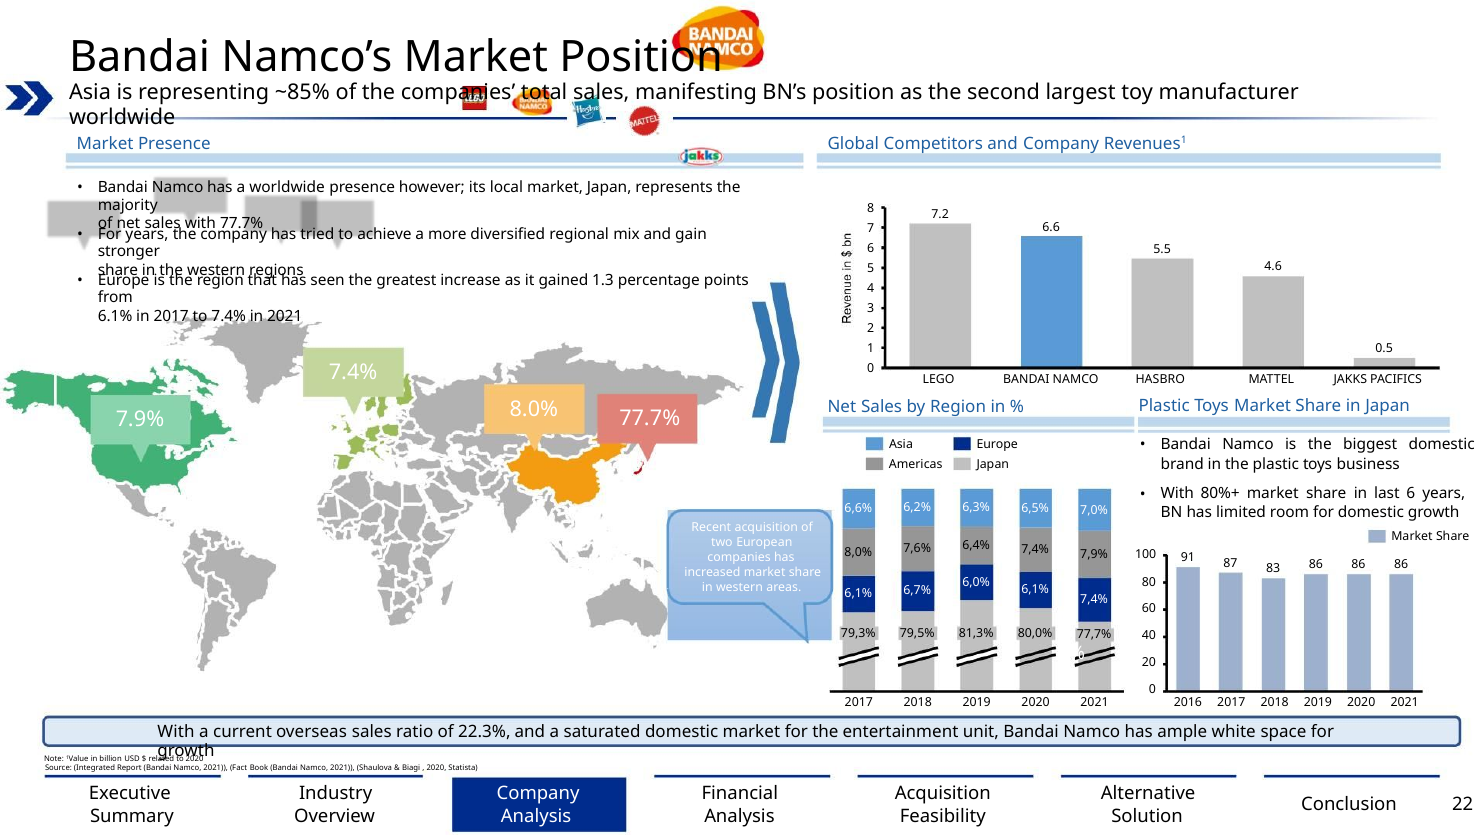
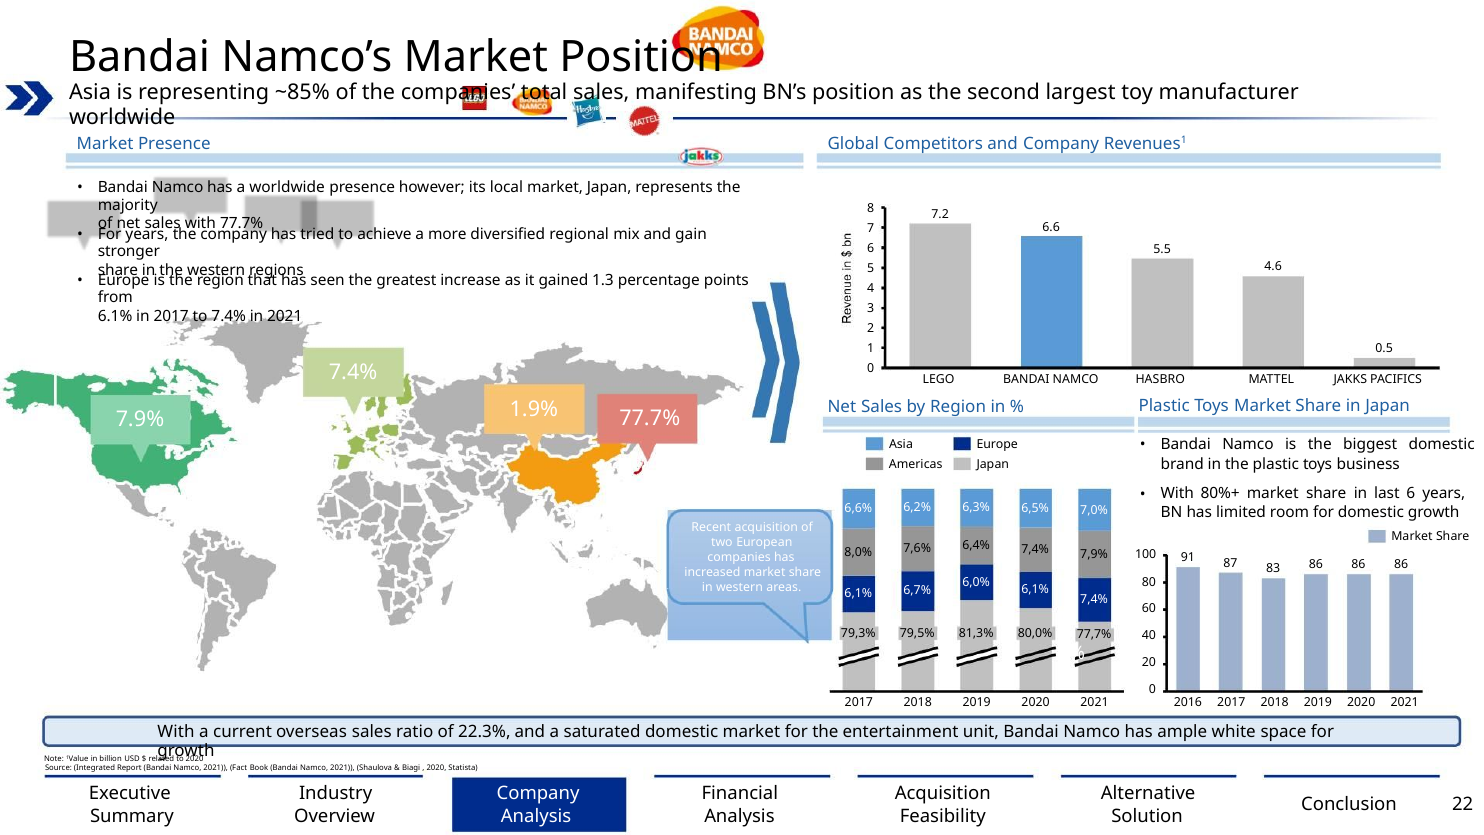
8.0%: 8.0% -> 1.9% (534, 409)
